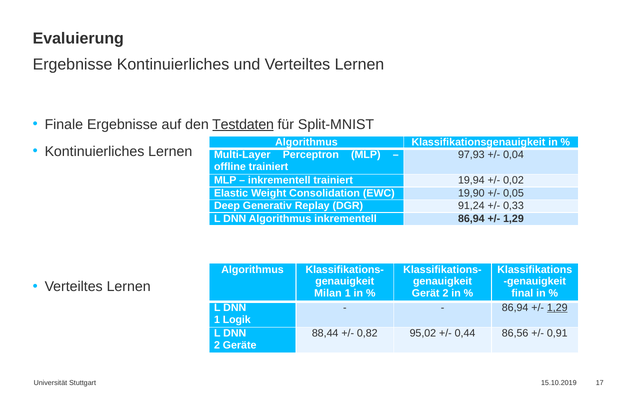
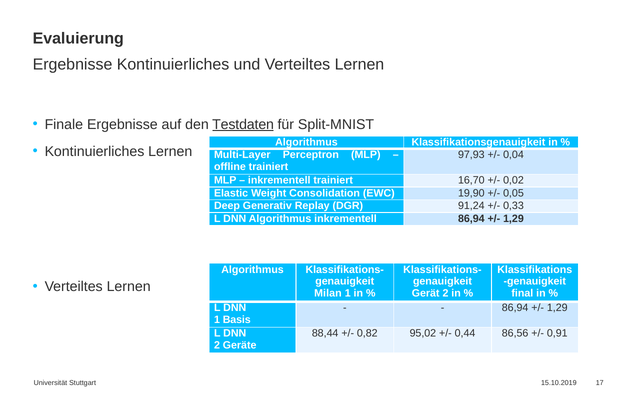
19,94: 19,94 -> 16,70 (471, 180)
1,29 underline: present -> none (557, 308)
Logik: Logik -> Basis (237, 320)
